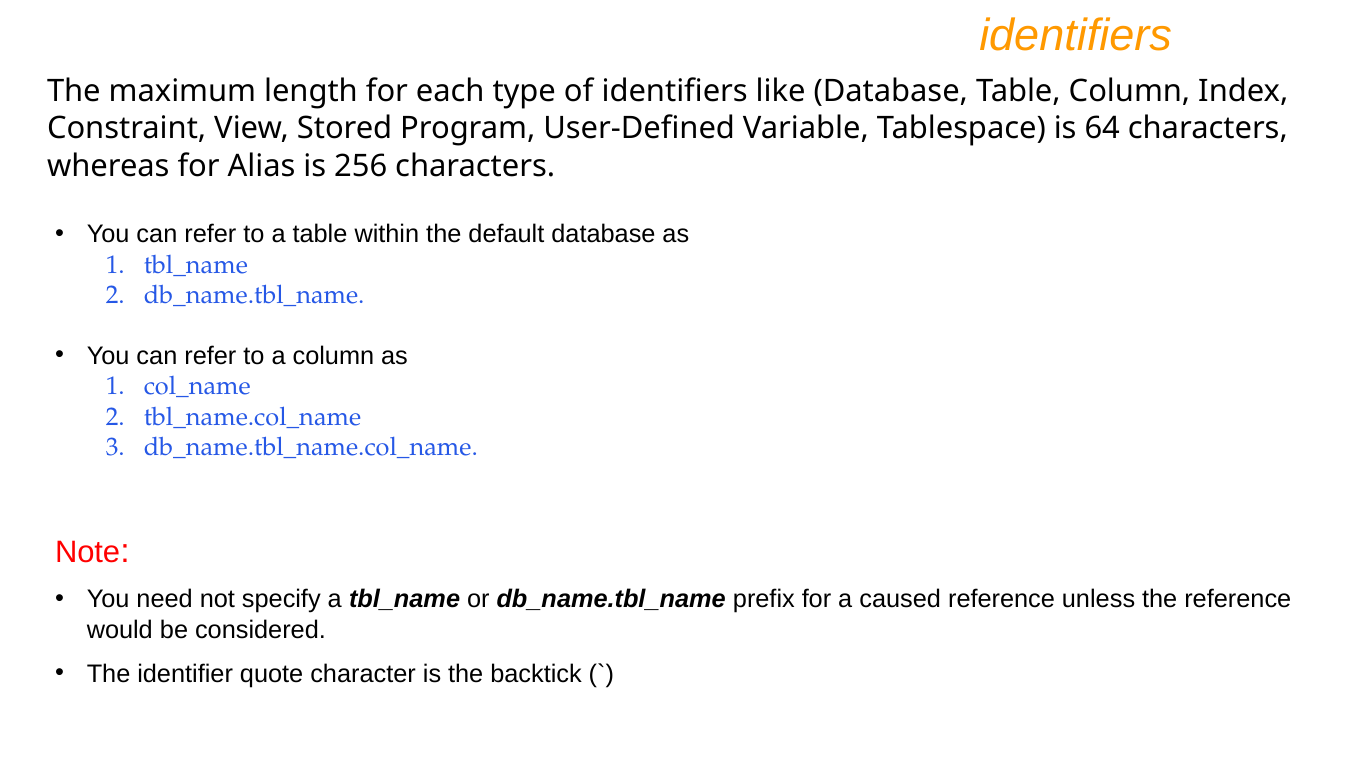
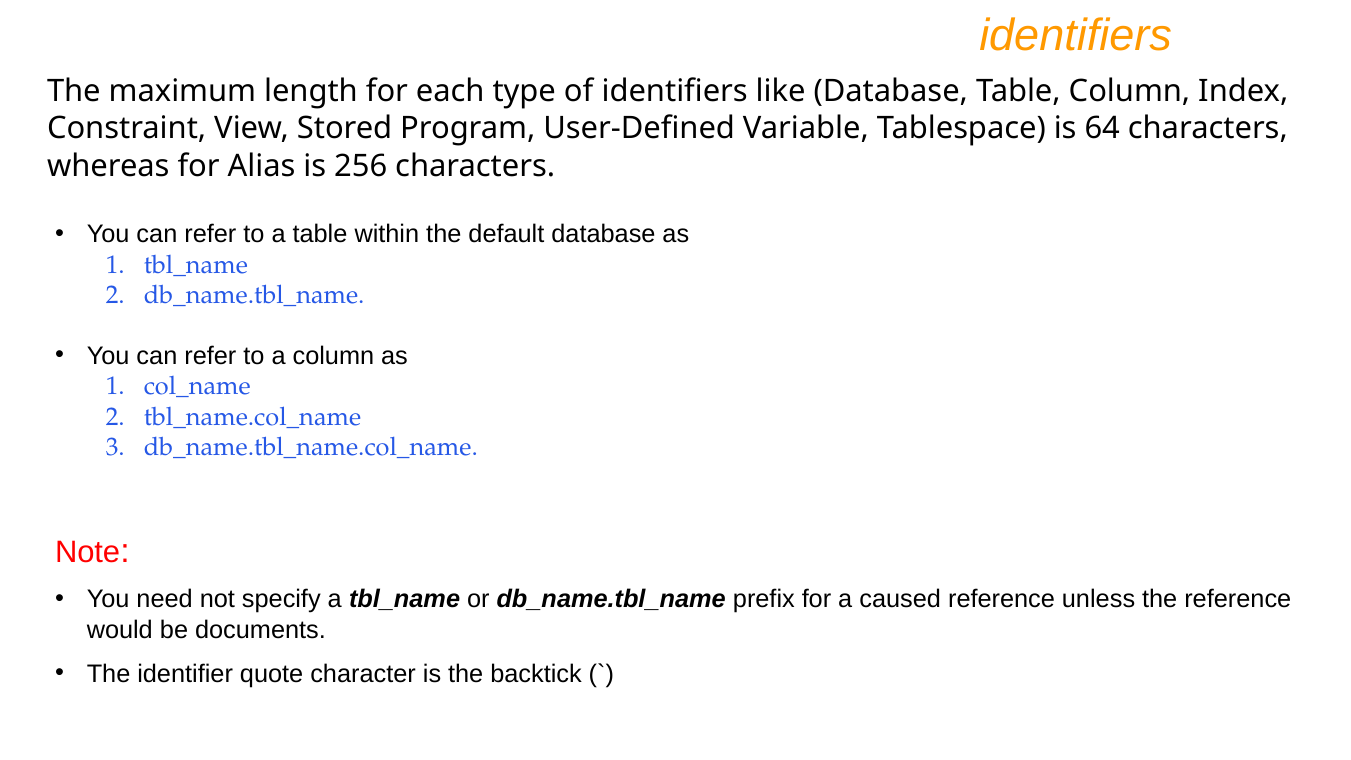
considered: considered -> documents (260, 630)
